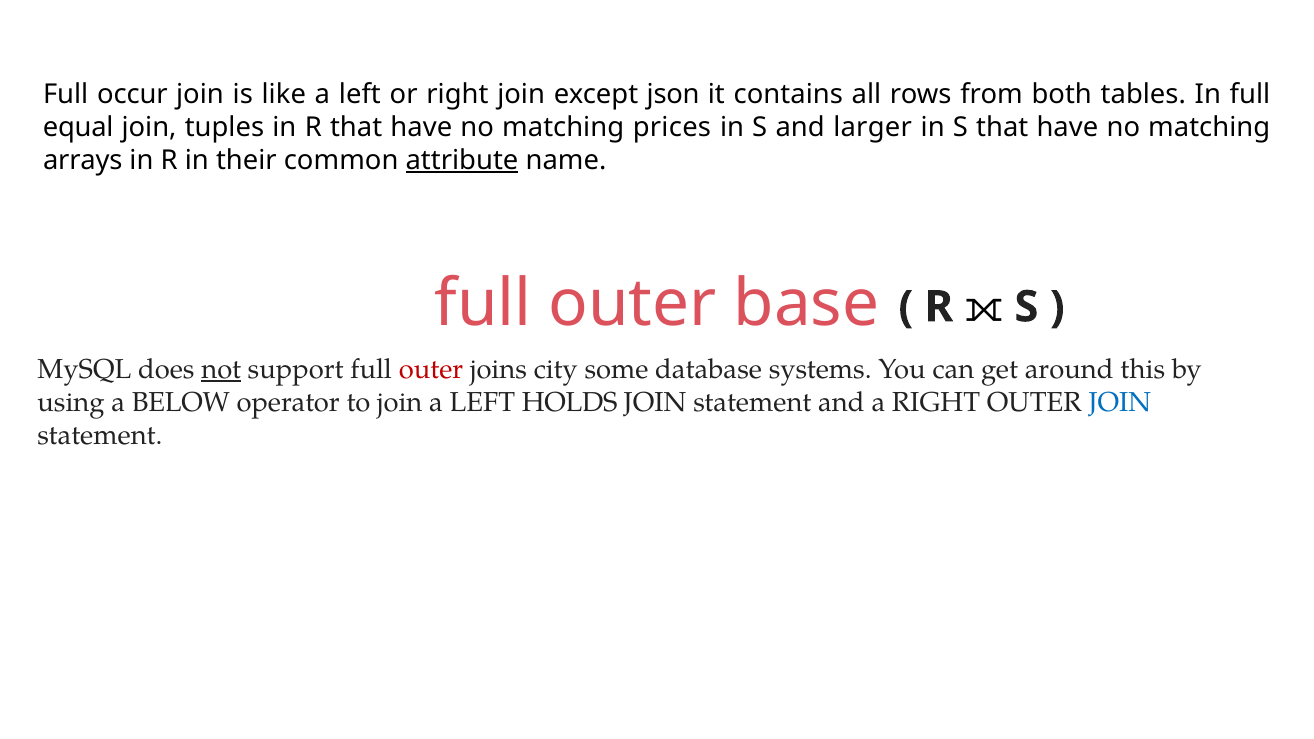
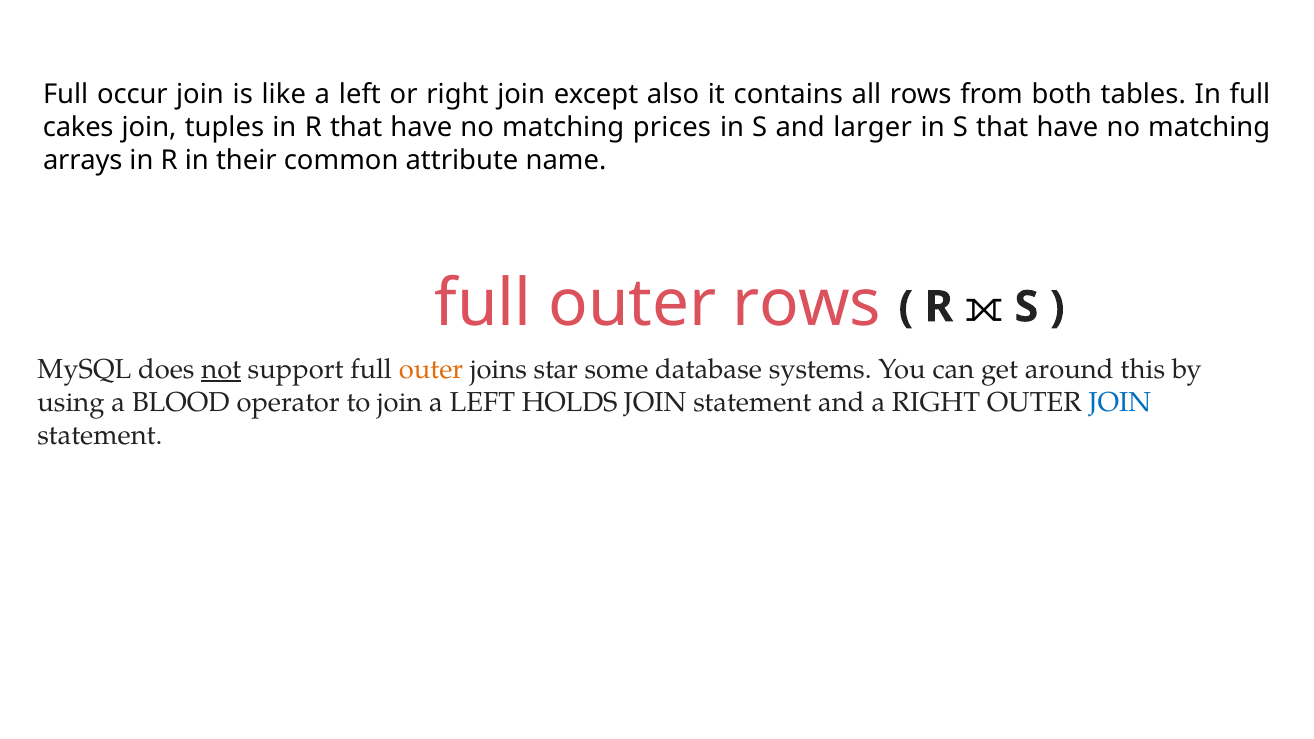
json: json -> also (673, 95)
equal: equal -> cakes (78, 128)
attribute underline: present -> none (462, 161)
outer base: base -> rows (807, 303)
outer colour: red -> orange (431, 369)
city: city -> star (556, 369)
BELOW: BELOW -> BLOOD (181, 402)
